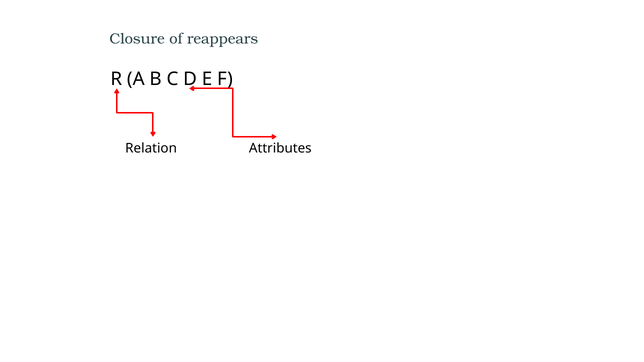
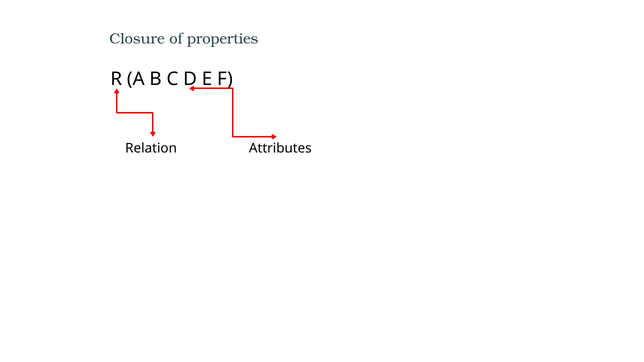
reappears: reappears -> properties (223, 39)
